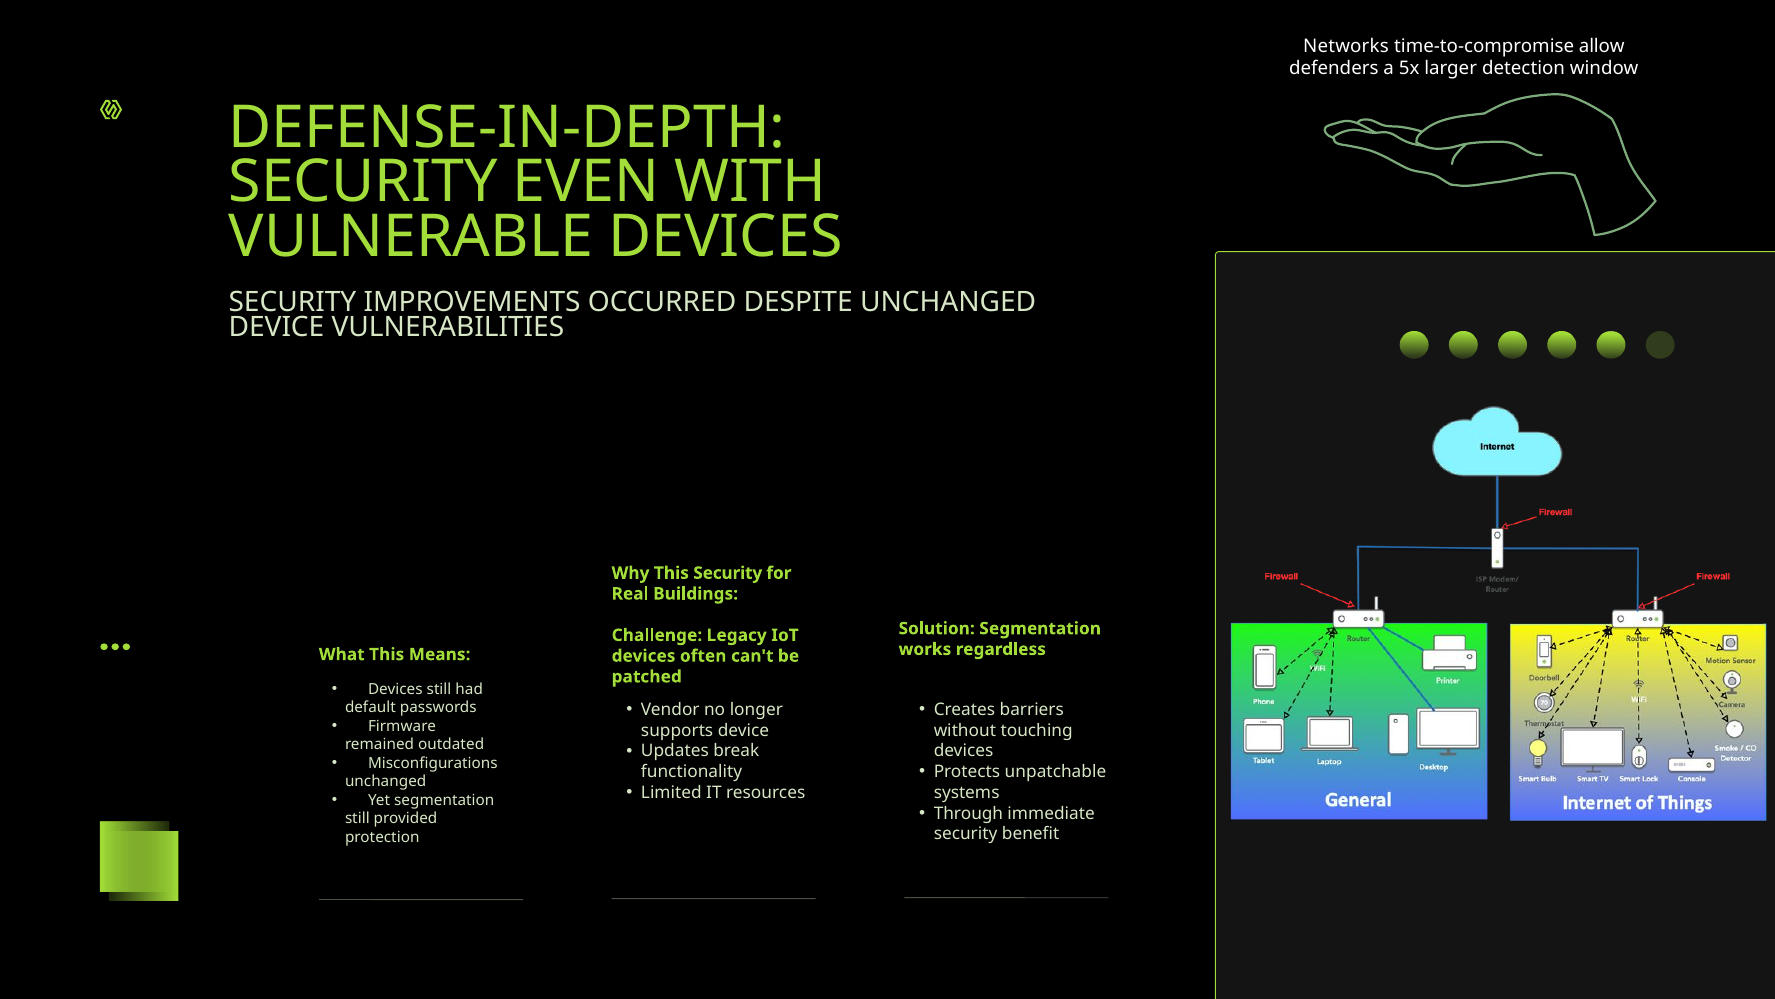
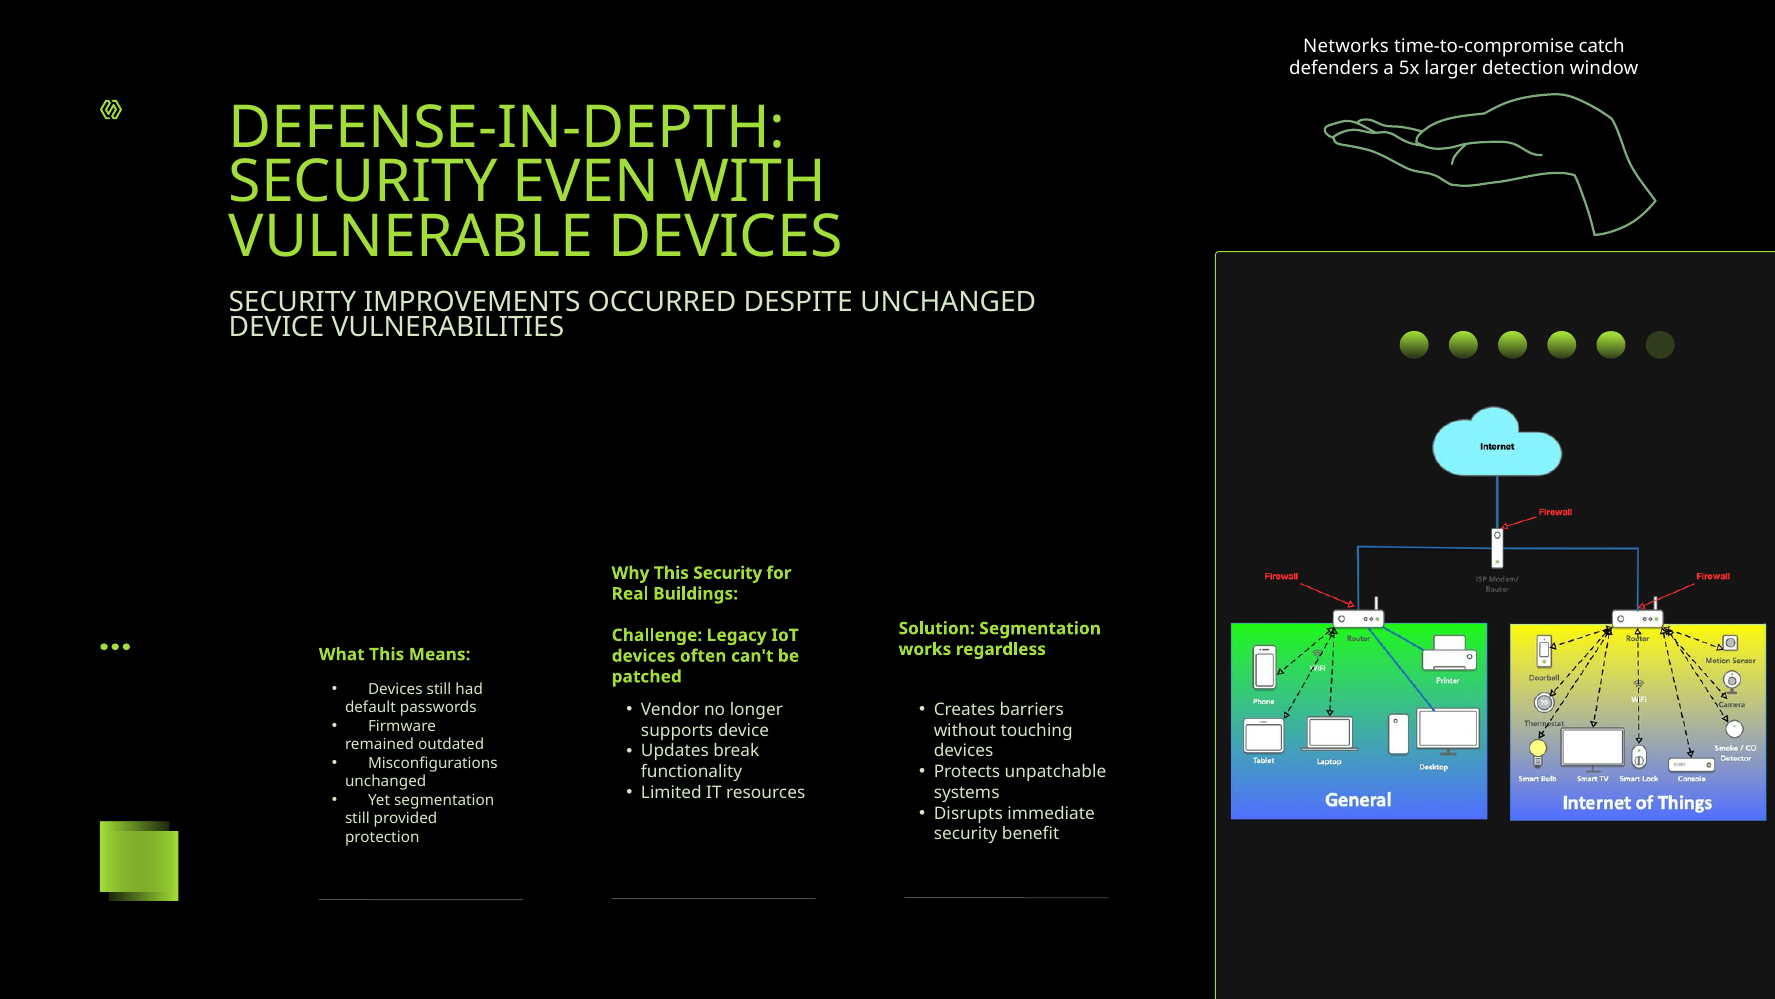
allow: allow -> catch (1602, 46)
Through: Through -> Disrupts (968, 813)
